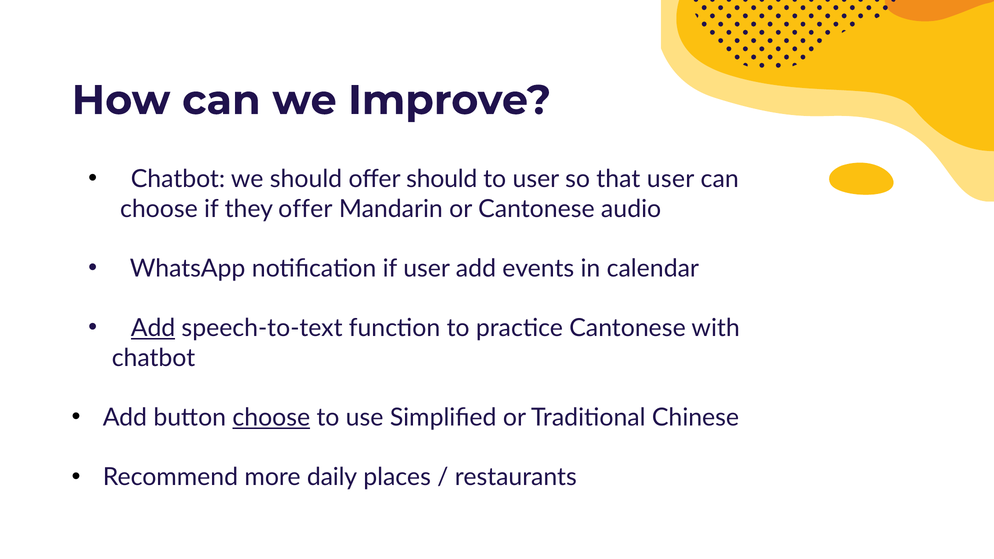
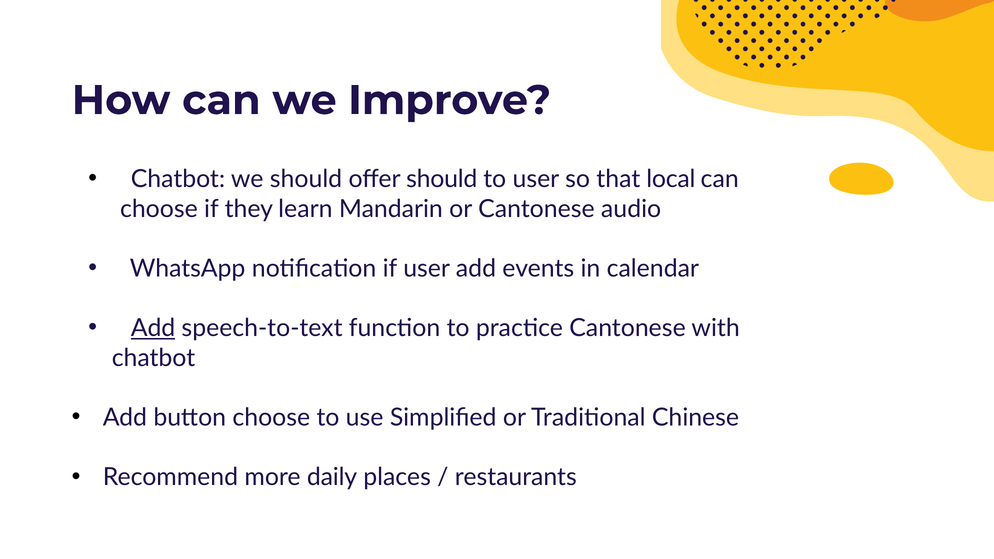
that user: user -> local (671, 179)
they offer: offer -> learn (305, 209)
choose underline: present -> none (271, 418)
